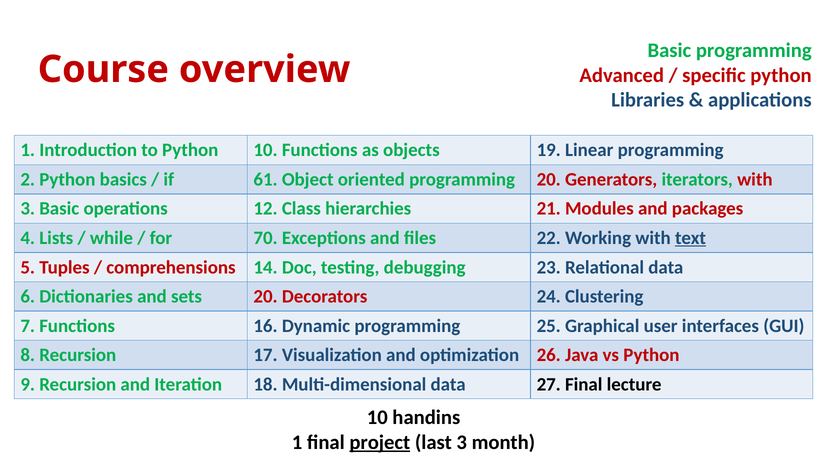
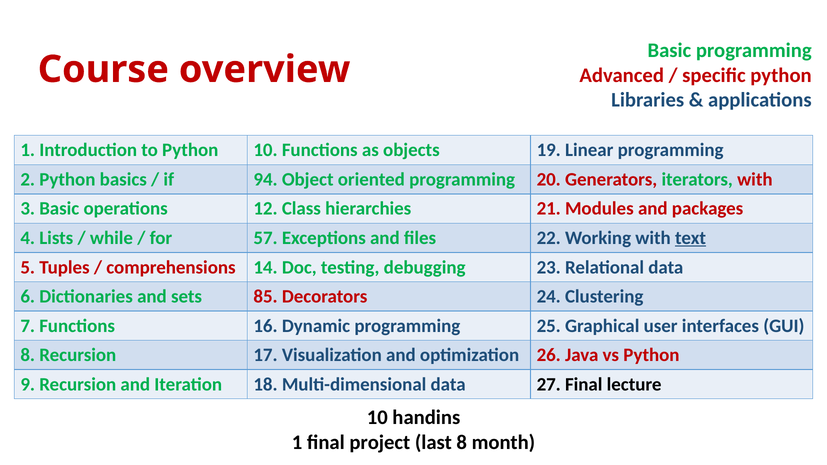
61: 61 -> 94 (266, 180)
70: 70 -> 57 (266, 238)
sets 20: 20 -> 85 (266, 297)
project underline: present -> none (380, 442)
last 3: 3 -> 8 (462, 442)
